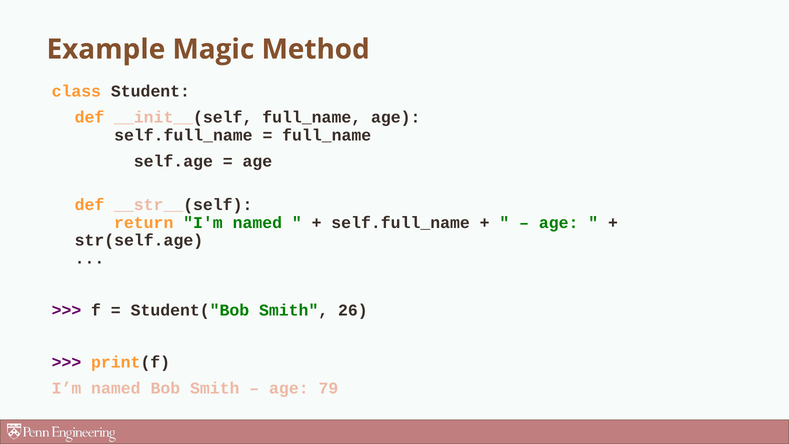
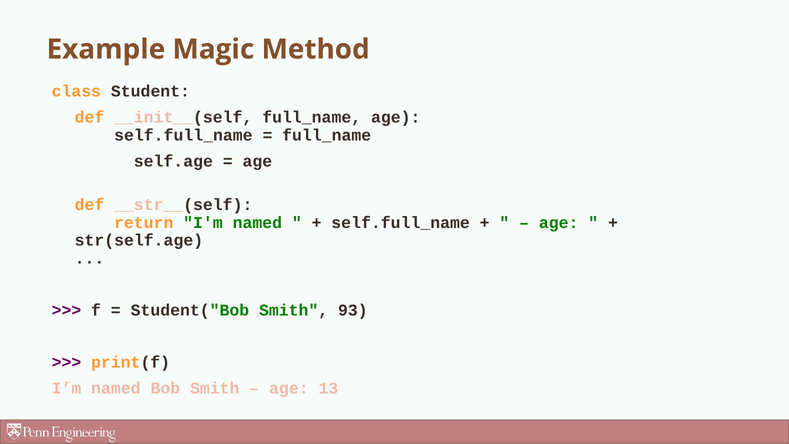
26: 26 -> 93 (353, 310)
79: 79 -> 13 (328, 388)
